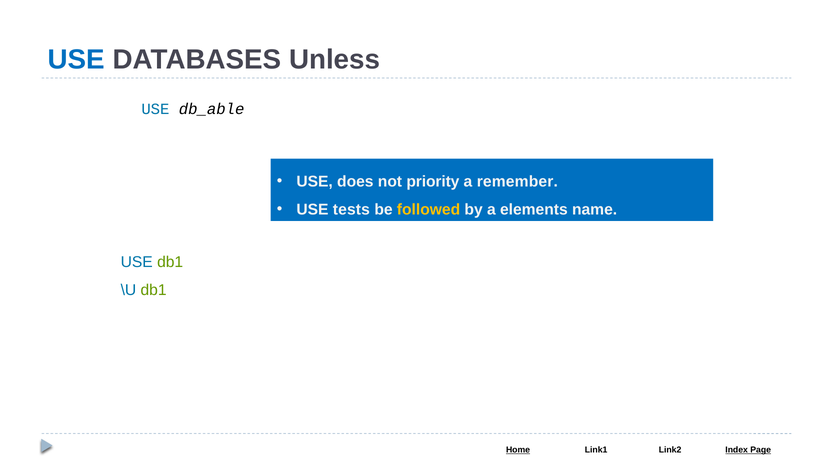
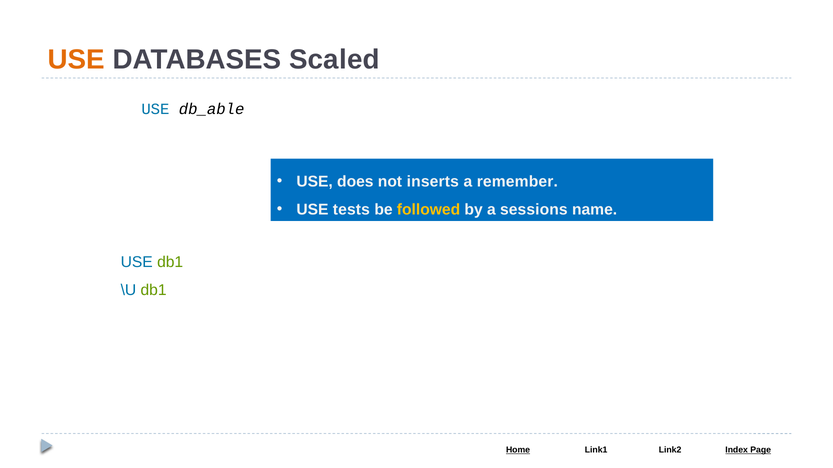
USE colour: blue -> orange (76, 60)
Unless: Unless -> Scaled (334, 60)
priority: priority -> inserts (433, 182)
elements: elements -> sessions (534, 210)
